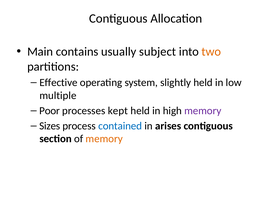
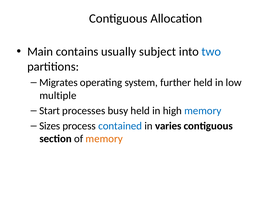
two colour: orange -> blue (211, 52)
Effective: Effective -> Migrates (58, 83)
slightly: slightly -> further (176, 83)
Poor: Poor -> Start (50, 111)
kept: kept -> busy (118, 111)
memory colour: purple -> blue (203, 111)
arises: arises -> varies (168, 126)
